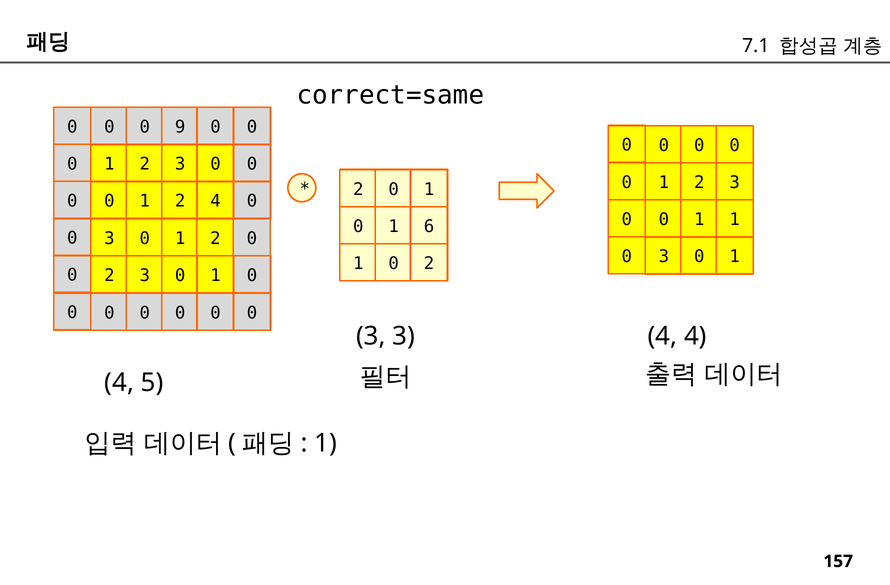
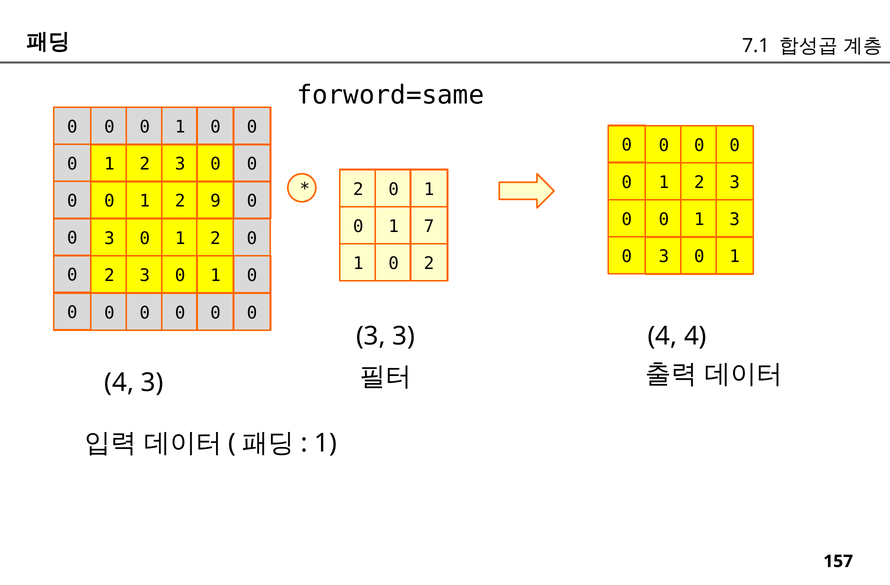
correct=same: correct=same -> forword=same (390, 95)
9: 9 -> 1 (180, 127)
2 4: 4 -> 9 (216, 201)
1 1: 1 -> 3 (735, 219)
6: 6 -> 7 (429, 226)
4 5: 5 -> 3 (152, 382)
